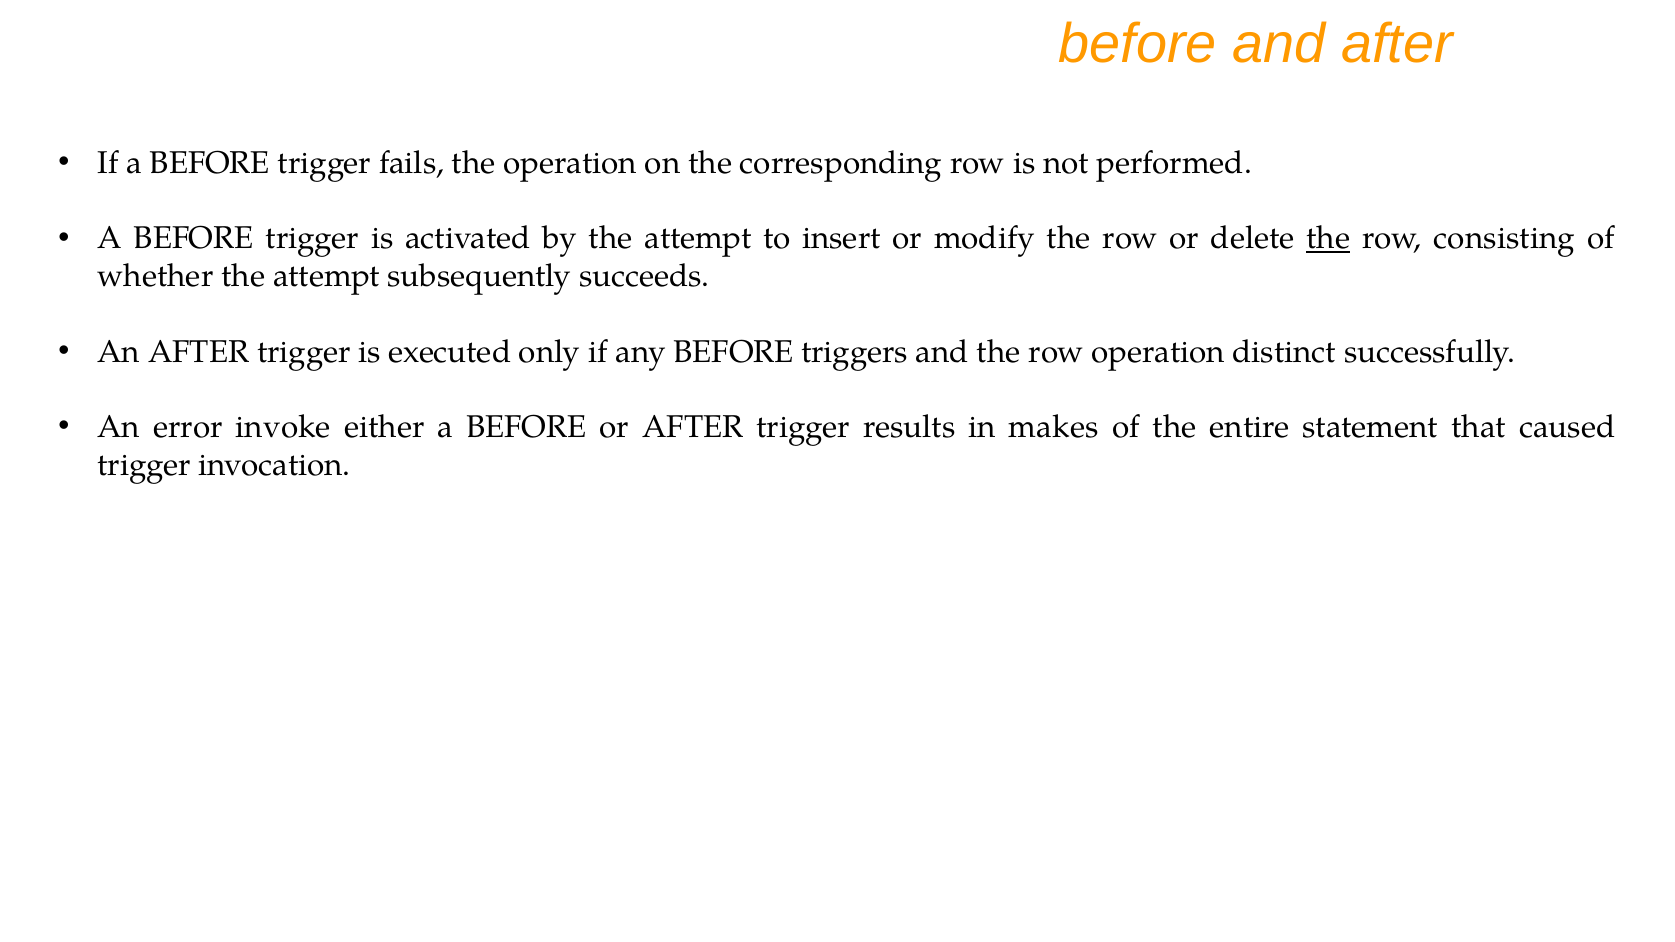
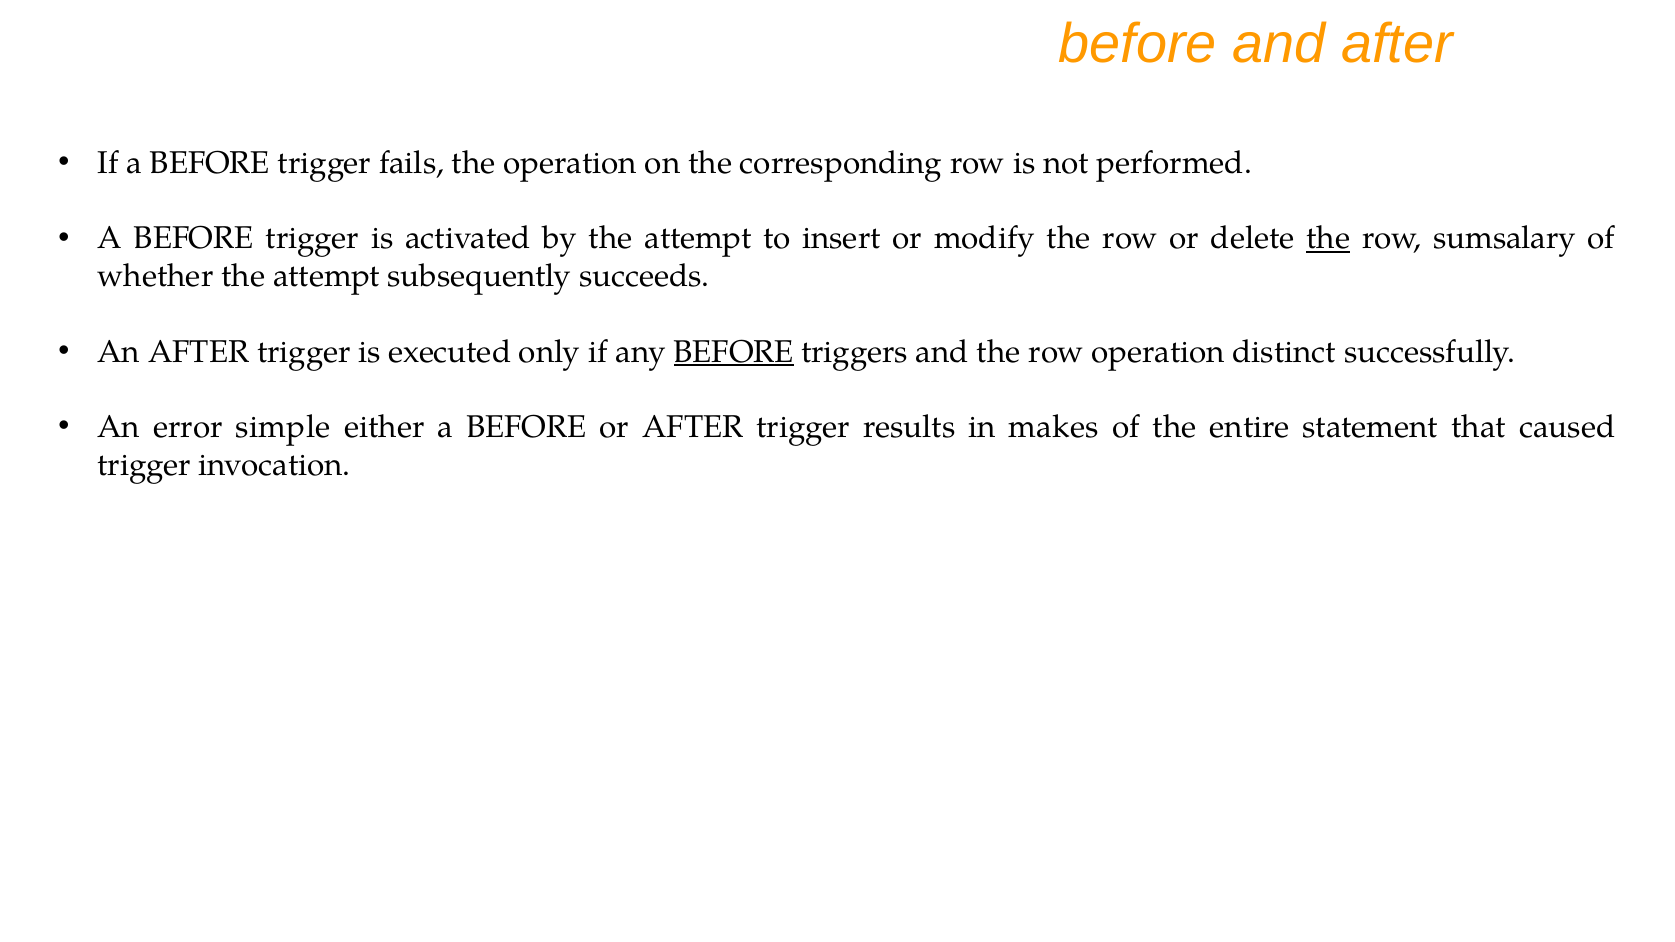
consisting: consisting -> sumsalary (1505, 239)
BEFORE underline: none -> present (734, 352)
invoke: invoke -> simple (283, 427)
